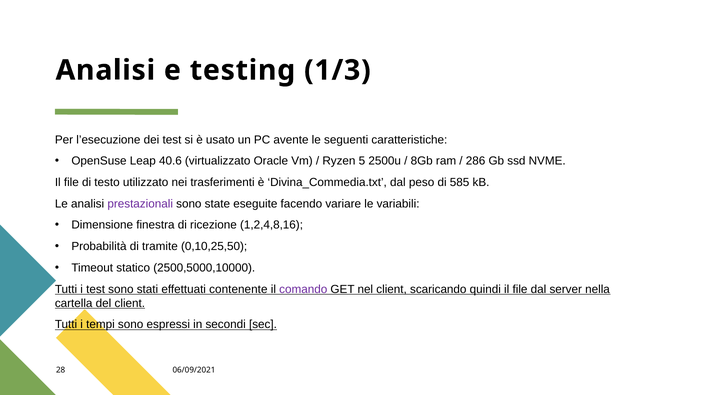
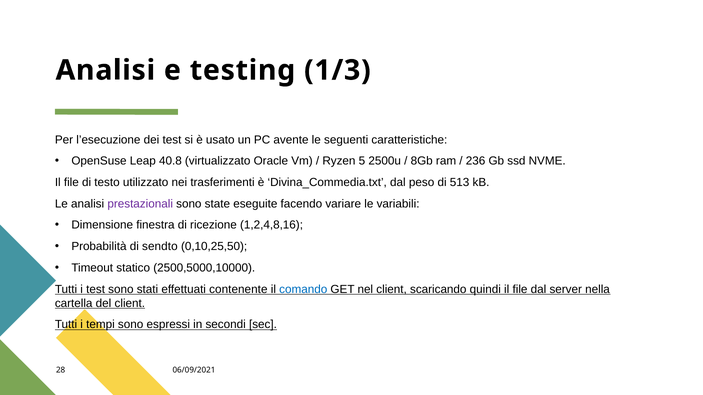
40.6: 40.6 -> 40.8 (170, 161)
286: 286 -> 236 (476, 161)
585: 585 -> 513 (460, 183)
tramite: tramite -> sendto (160, 247)
comando colour: purple -> blue (303, 290)
